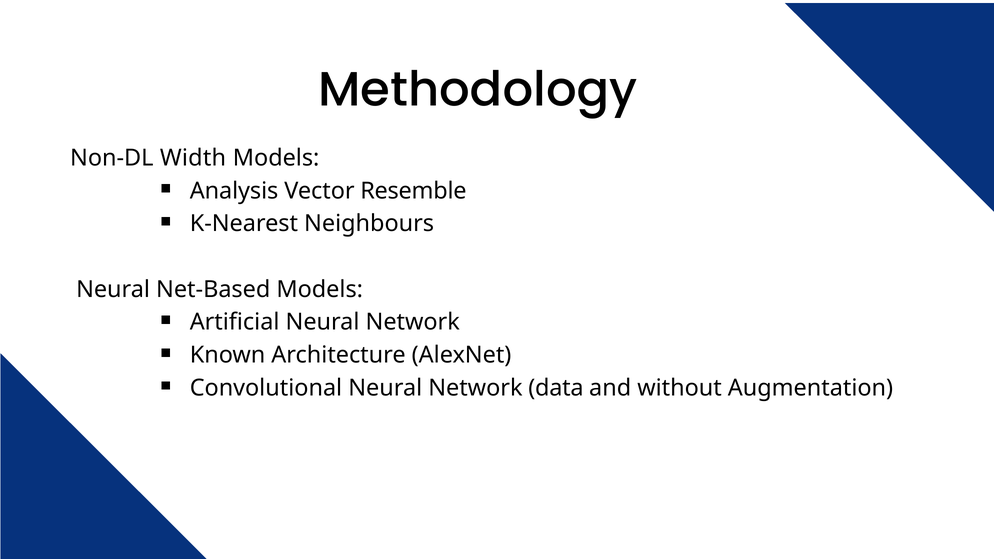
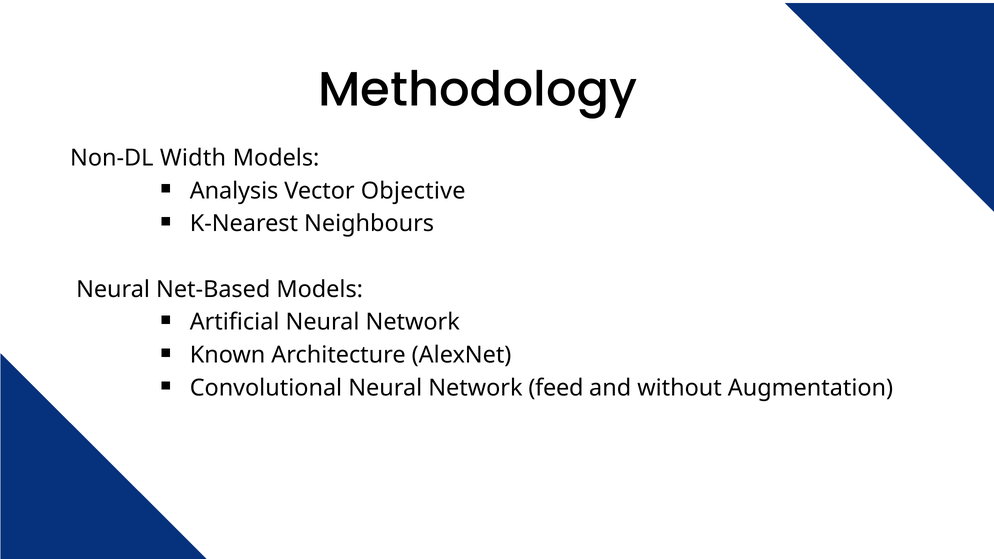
Resemble: Resemble -> Objective (413, 191)
data: data -> feed (556, 388)
